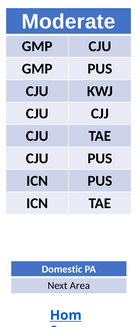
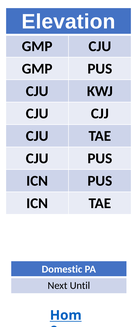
Moderate: Moderate -> Elevation (68, 22)
Area: Area -> Until (80, 286)
